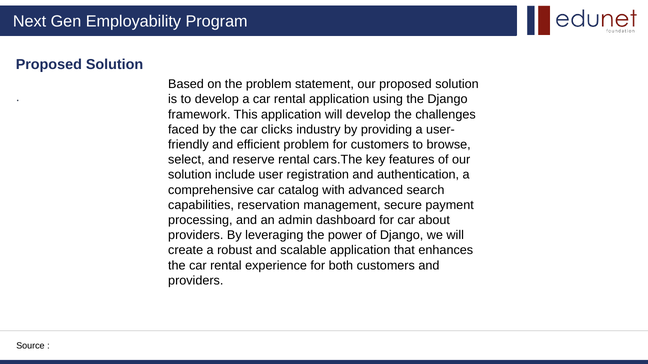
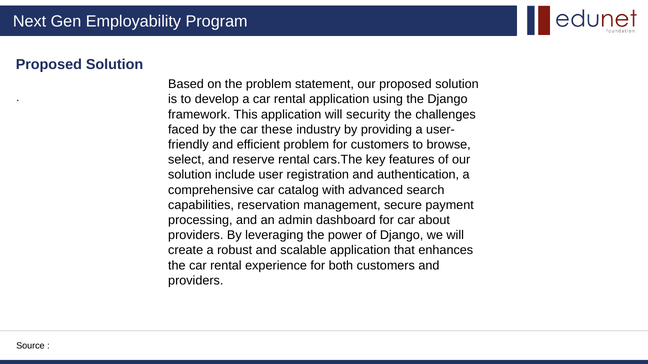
will develop: develop -> security (368, 115)
clicks: clicks -> these (277, 130)
